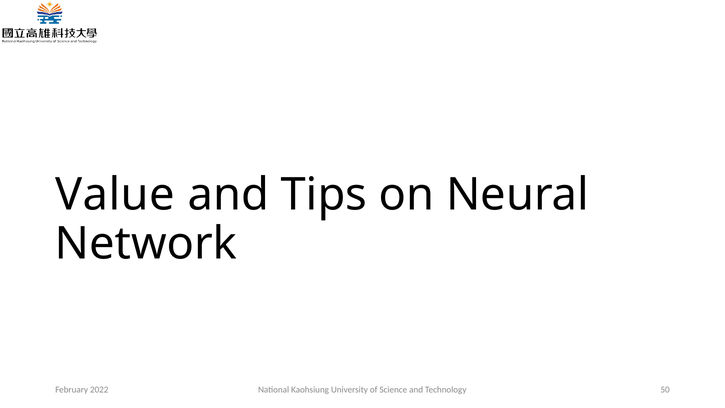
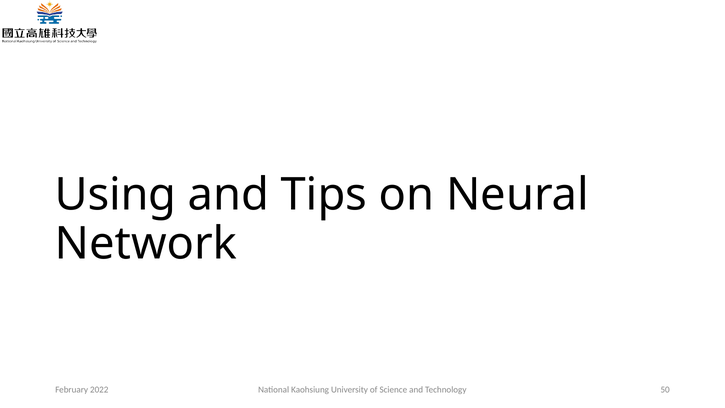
Value: Value -> Using (116, 195)
